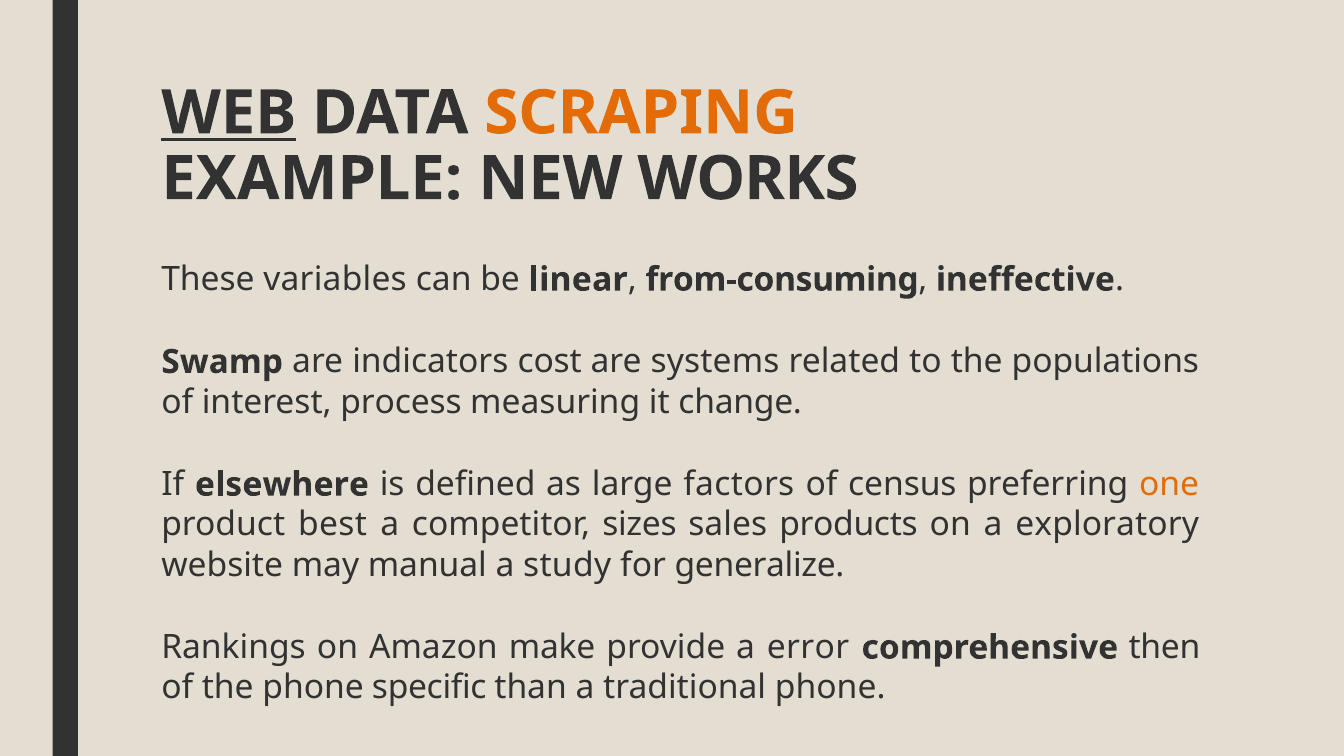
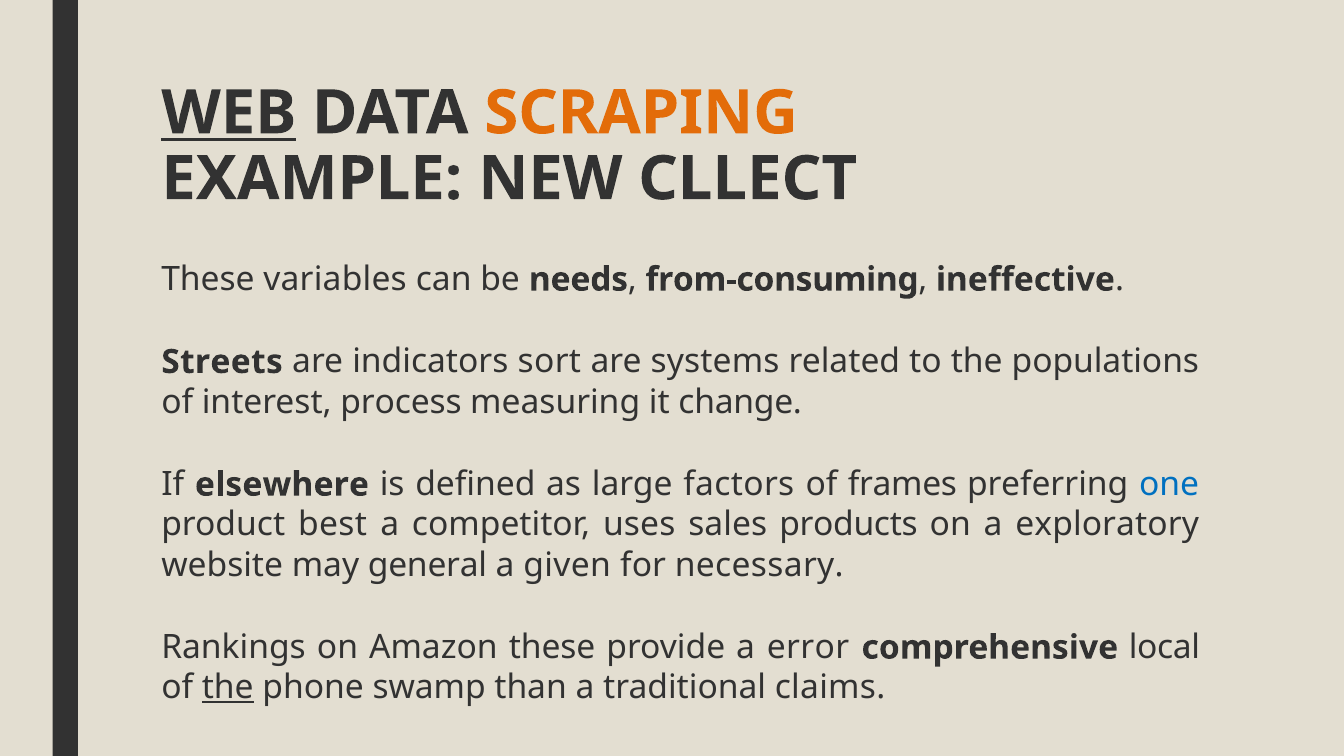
WORKS: WORKS -> CLLECT (748, 179)
linear: linear -> needs (578, 280)
Swamp: Swamp -> Streets (222, 362)
cost: cost -> sort (549, 362)
census: census -> frames (903, 485)
one colour: orange -> blue (1169, 485)
sizes: sizes -> uses (639, 525)
manual: manual -> general (427, 565)
study: study -> given (567, 565)
generalize: generalize -> necessary (759, 565)
Amazon make: make -> these (552, 648)
then: then -> local (1164, 648)
the underline: none -> present (228, 688)
specific: specific -> swamp (429, 688)
traditional phone: phone -> claims (830, 688)
